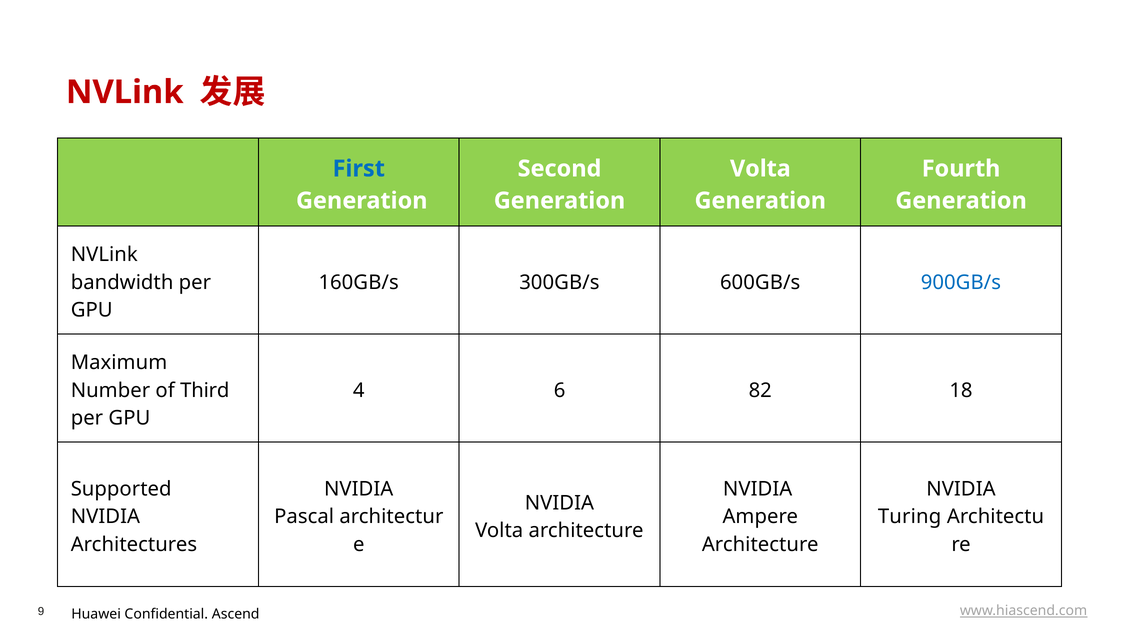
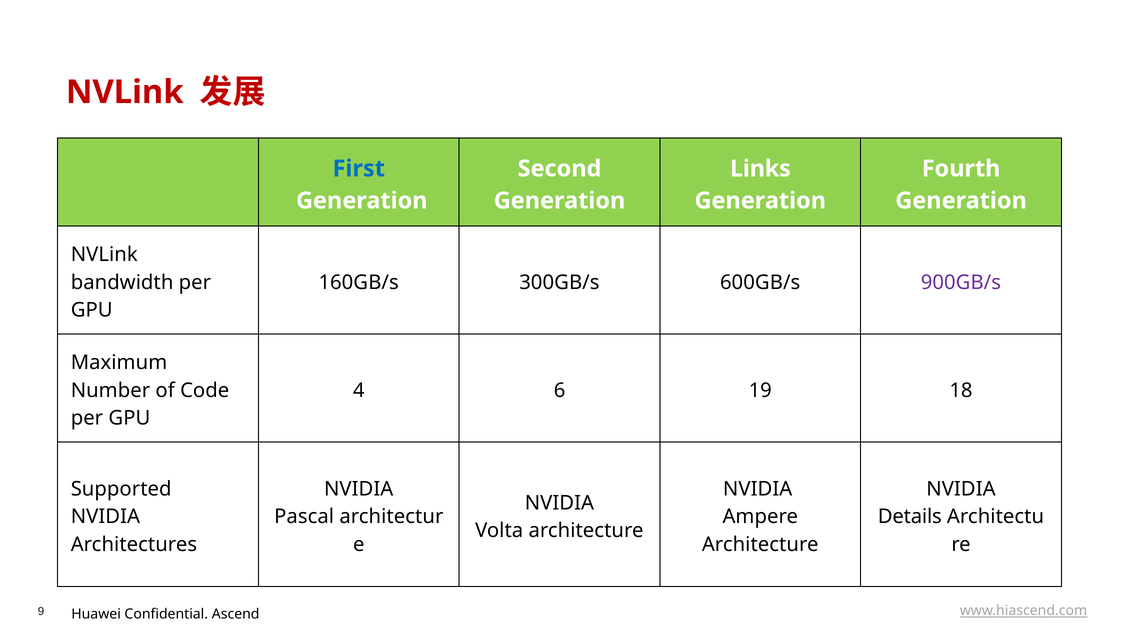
Volta: Volta -> Links (760, 169)
900GB/s colour: blue -> purple (961, 283)
Third: Third -> Code (205, 391)
82: 82 -> 19 (760, 391)
Turing: Turing -> Details (910, 517)
